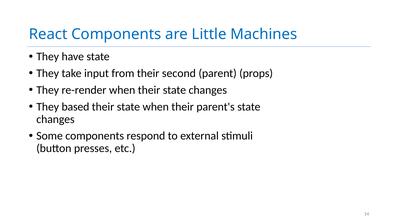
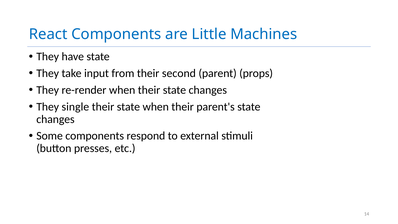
based: based -> single (75, 107)
